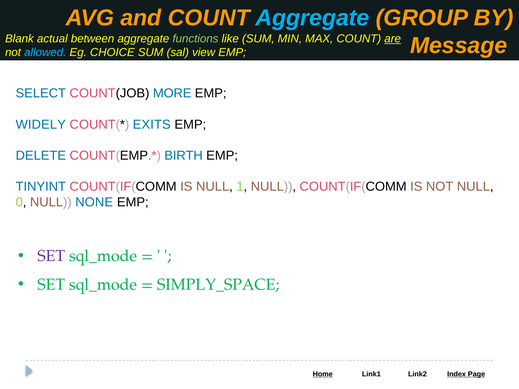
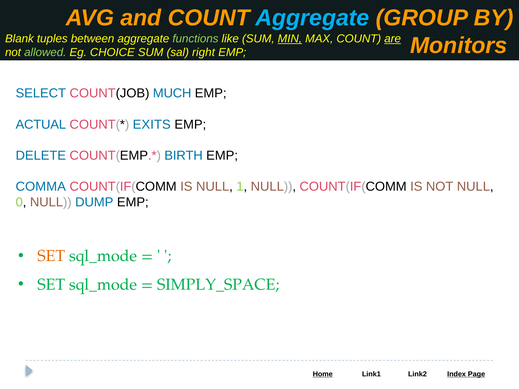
actual: actual -> tuples (52, 39)
MIN underline: none -> present (290, 39)
Message: Message -> Monitors (459, 46)
allowed colour: light blue -> light green (45, 52)
view: view -> right (204, 52)
MORE: MORE -> MUCH (172, 93)
WIDELY: WIDELY -> ACTUAL (41, 125)
TINYINT: TINYINT -> COMMA (41, 187)
NONE: NONE -> DUMP (94, 202)
SET colour: purple -> orange (51, 256)
